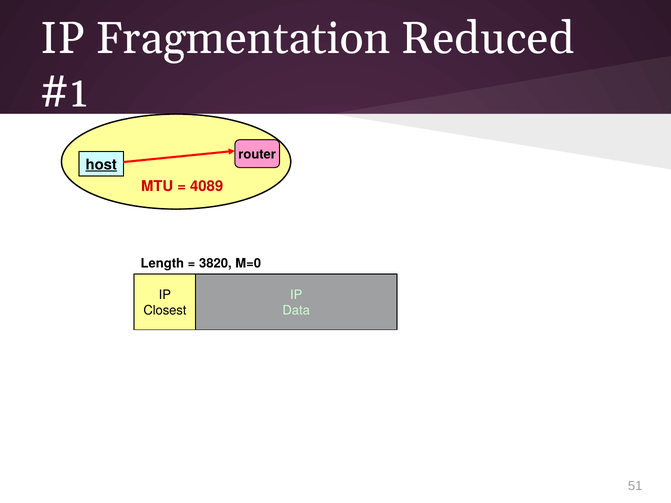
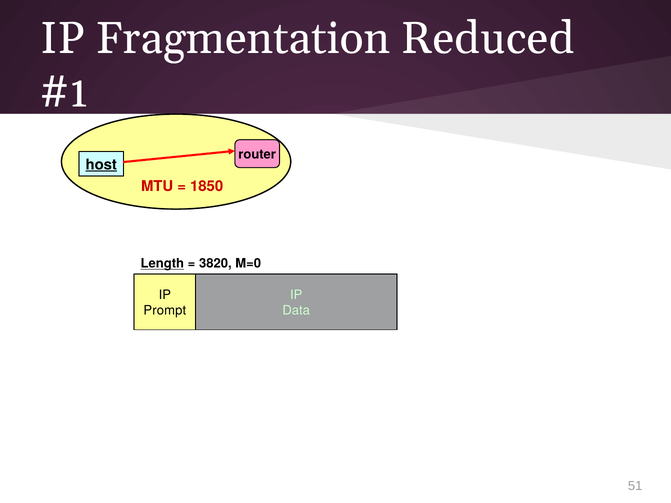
4089: 4089 -> 1850 (207, 187)
Length underline: none -> present (162, 264)
Closest: Closest -> Prompt (165, 311)
